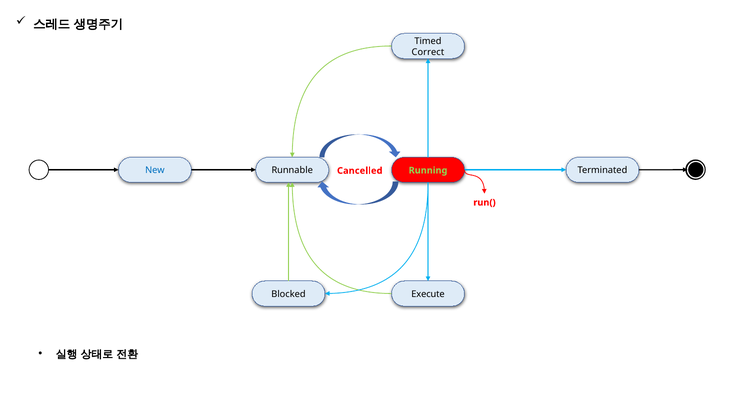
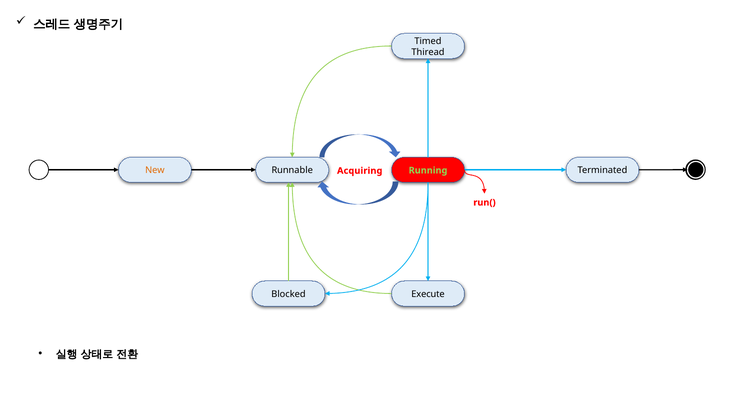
Correct: Correct -> Thiread (428, 52)
New colour: blue -> orange (155, 170)
Cancelled: Cancelled -> Acquiring (360, 171)
